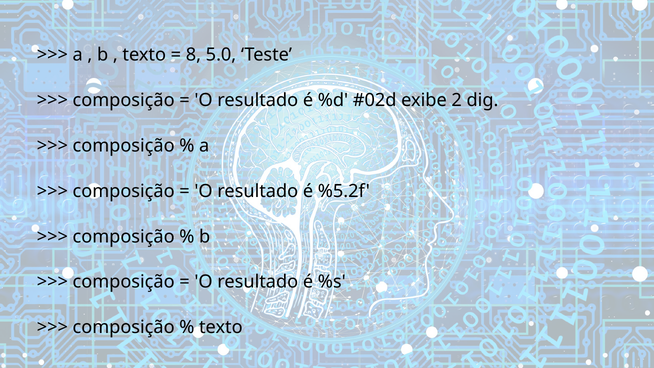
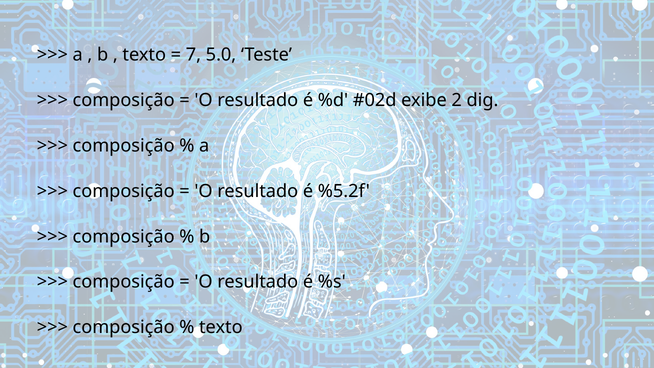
8: 8 -> 7 (193, 55)
